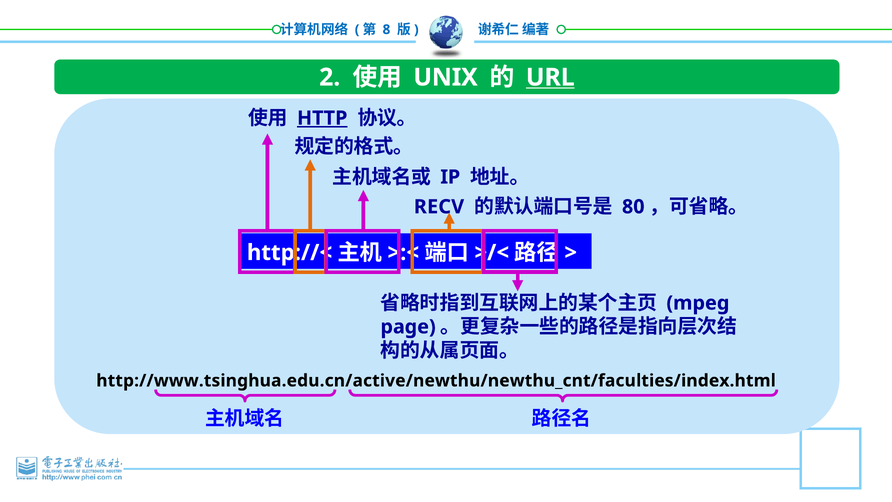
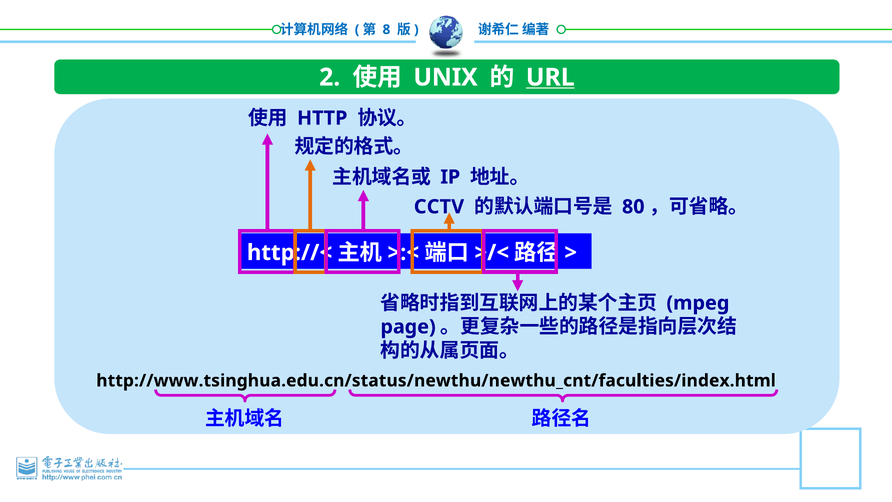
HTTP underline: present -> none (322, 118)
RECV: RECV -> CCTV (439, 207)
http://www.tsinghua.edu.cn/active/newthu/newthu_cnt/faculties/index.html: http://www.tsinghua.edu.cn/active/newthu/newthu_cnt/faculties/index.html -> http://www.tsinghua.edu.cn/status/newthu/newthu_cnt/faculties/index.html (436, 381)
